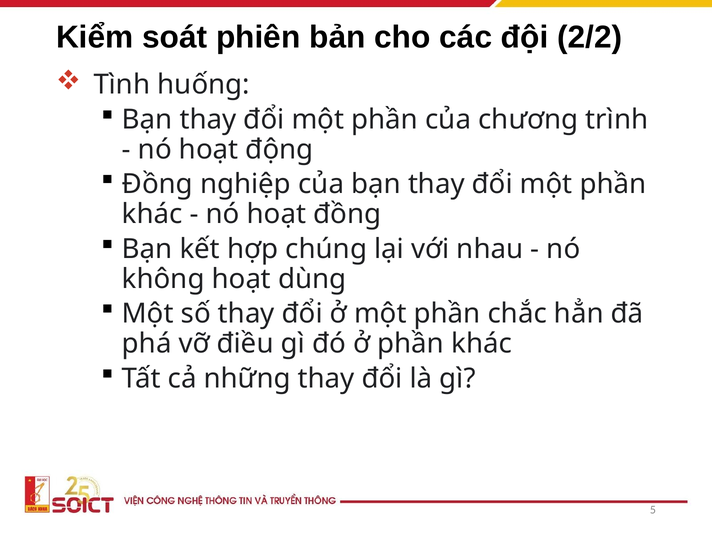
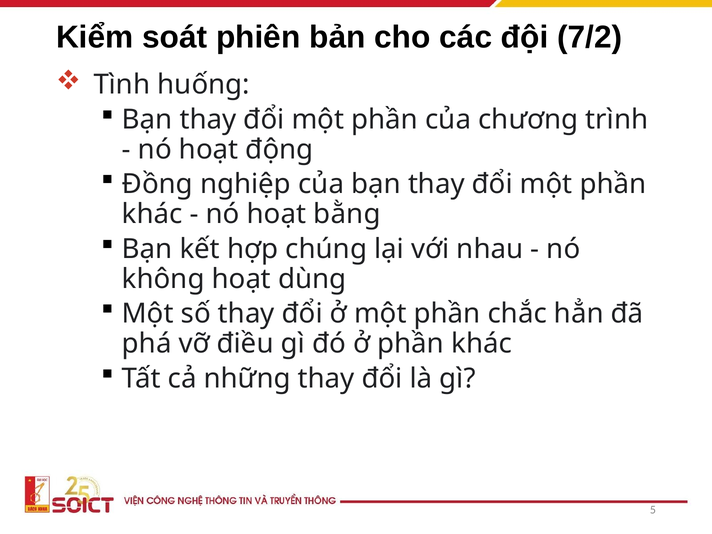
2/2: 2/2 -> 7/2 (590, 37)
hoạt đồng: đồng -> bằng (347, 214)
